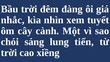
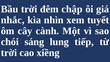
đàng: đàng -> chập (72, 9)
tiến: tiến -> tiếp (84, 42)
